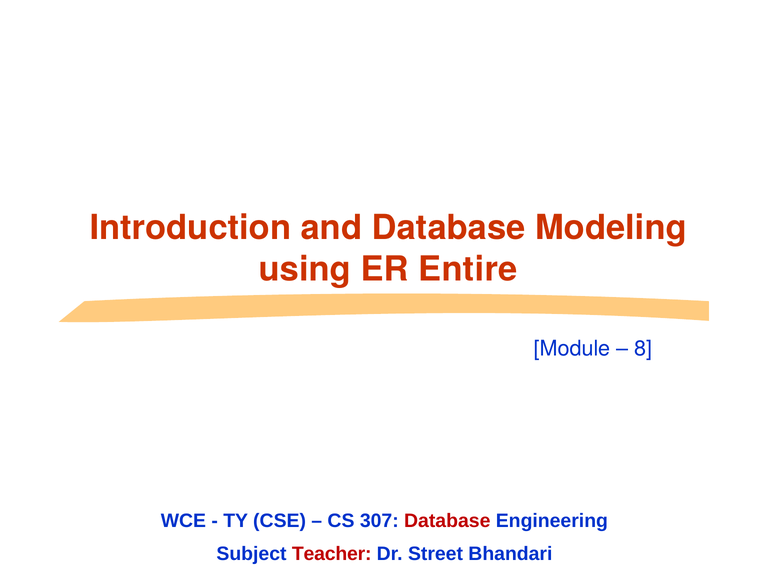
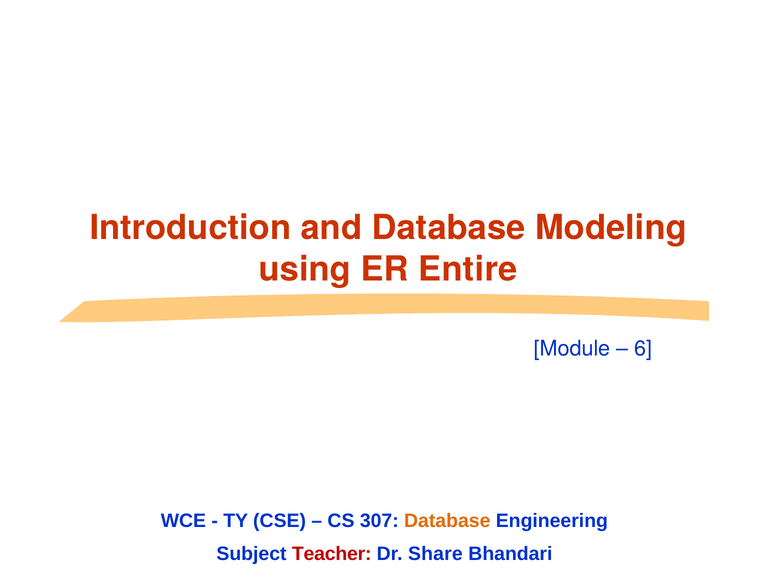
8: 8 -> 6 (643, 349)
Database colour: red -> orange (447, 521)
Street: Street -> Share (435, 553)
